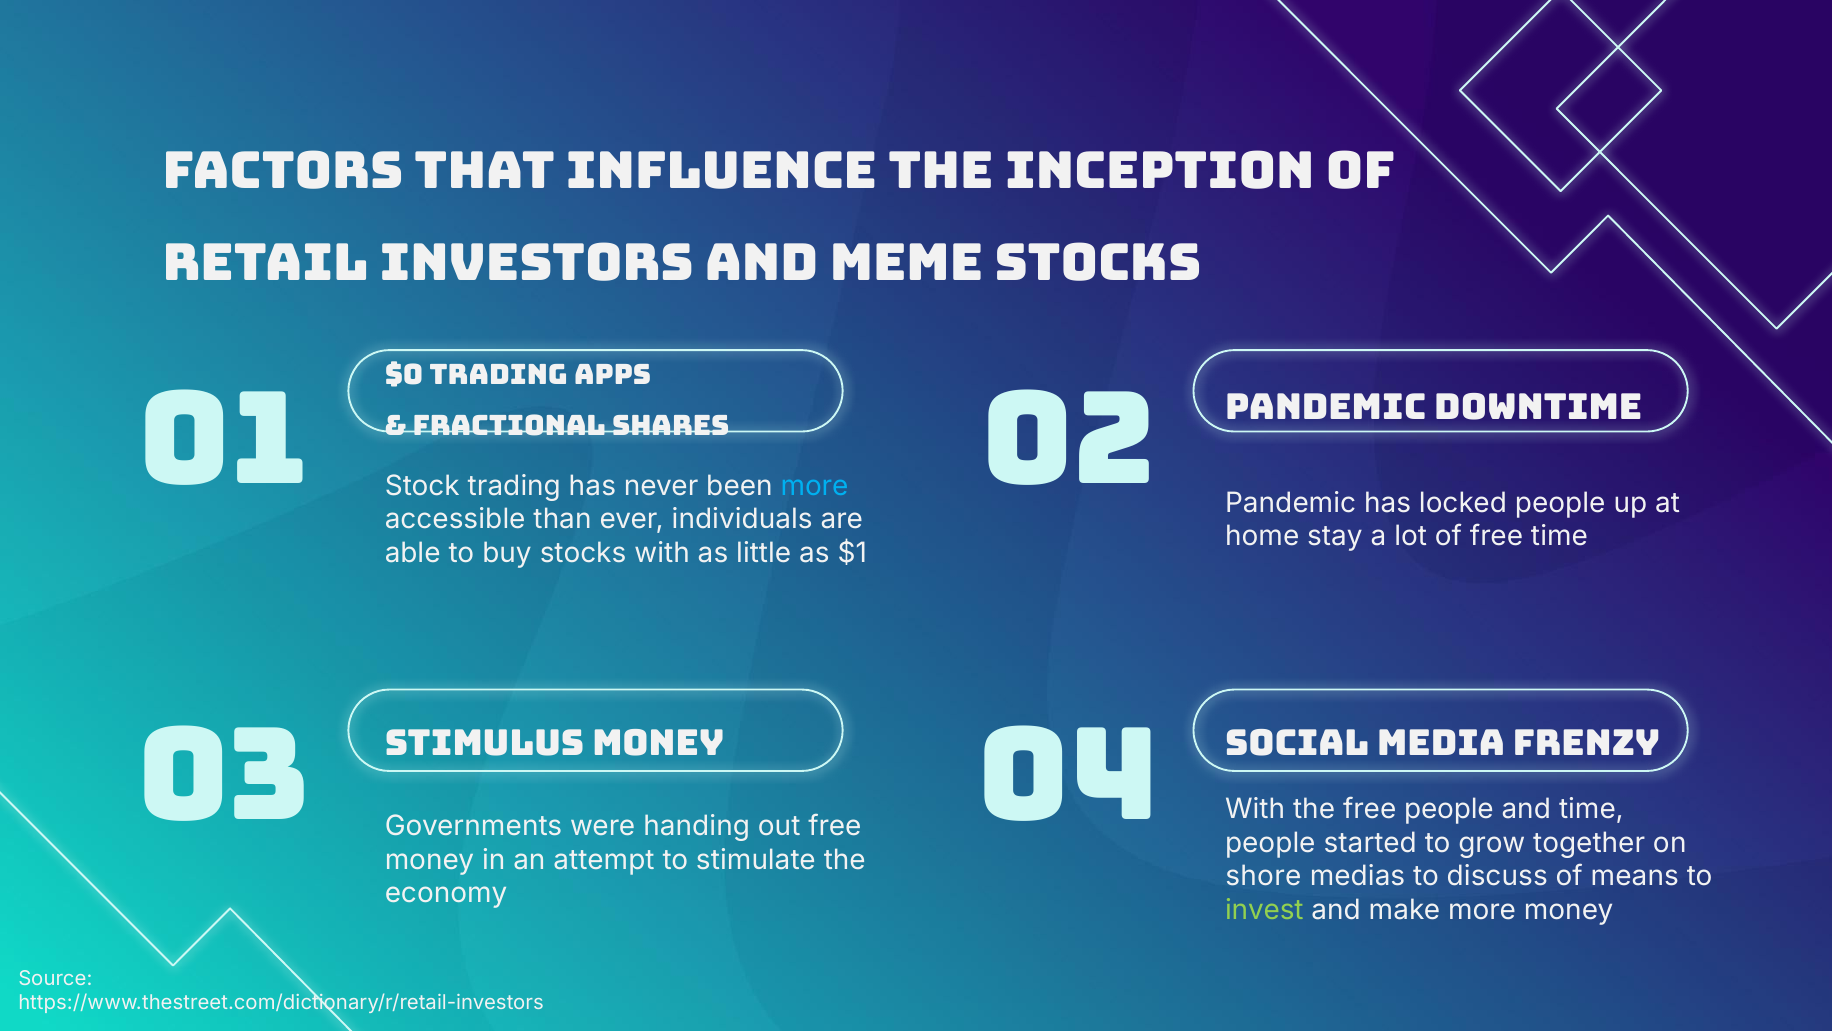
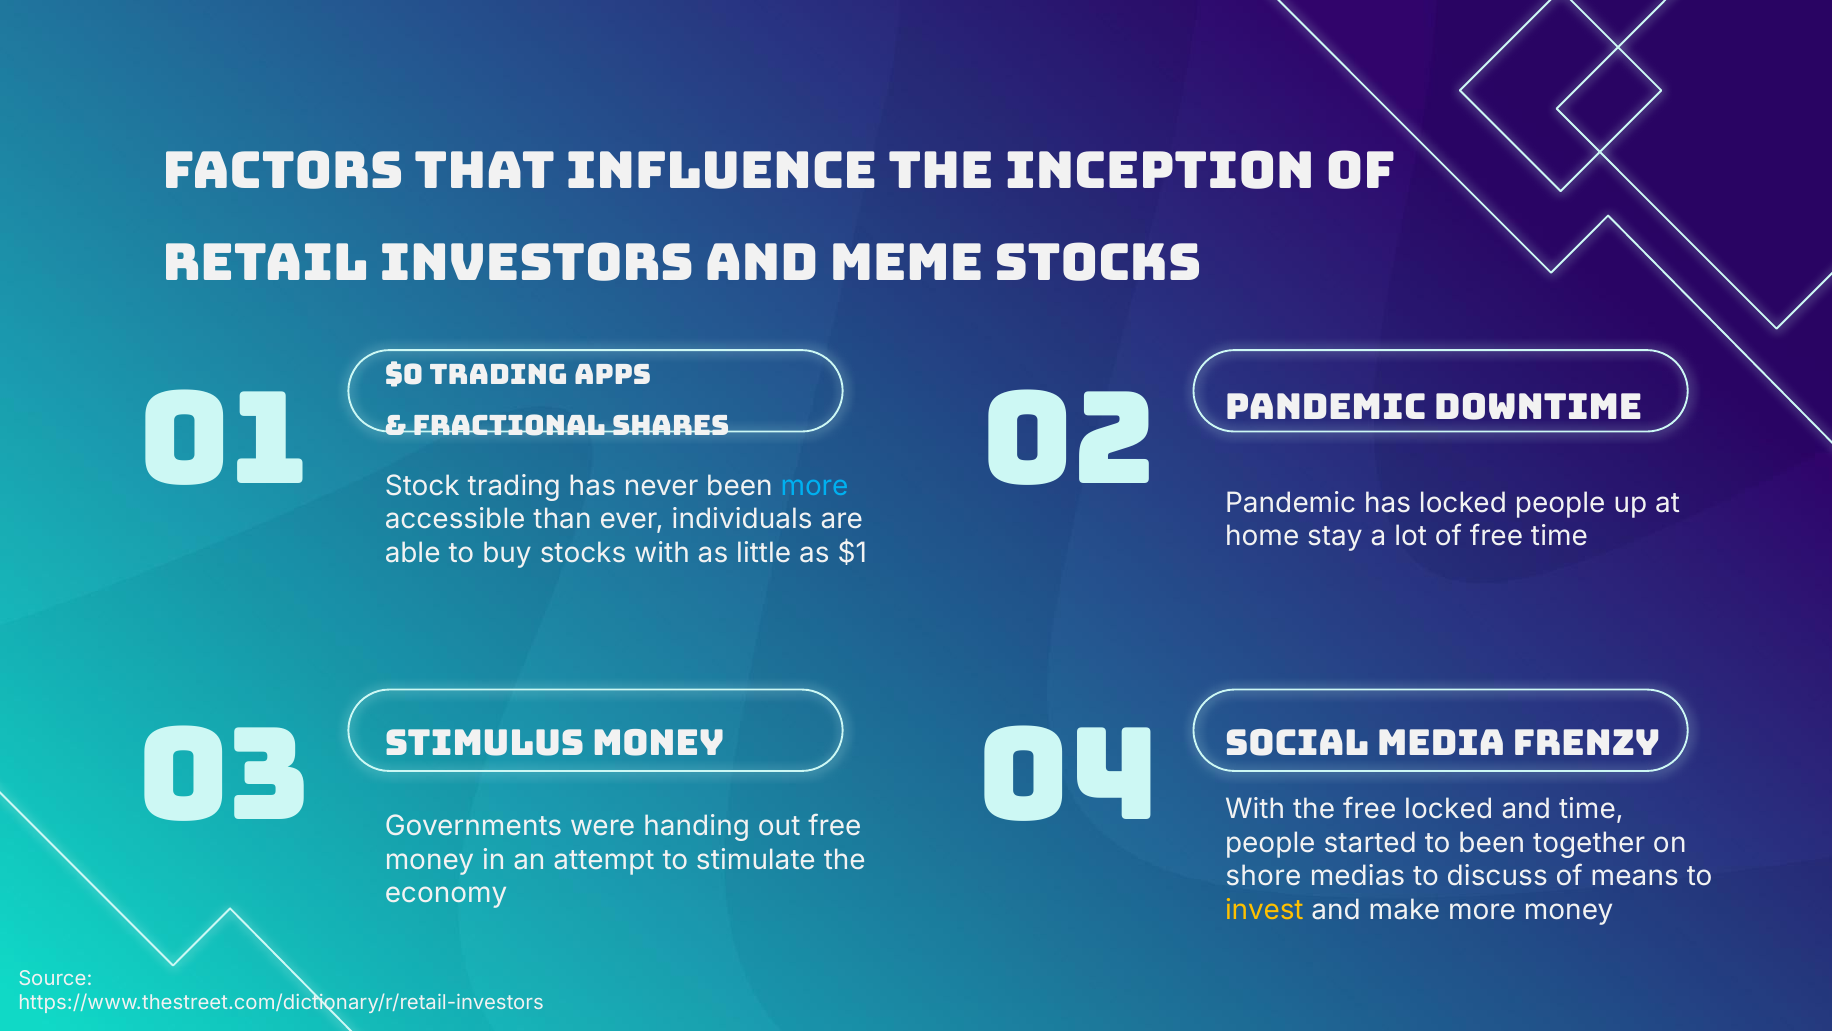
free people: people -> locked (1449, 809)
to grow: grow -> been (1492, 843)
invest colour: light green -> yellow (1264, 910)
